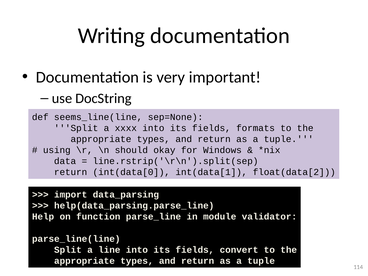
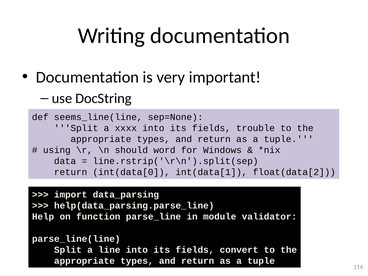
formats: formats -> trouble (256, 128)
okay: okay -> word (164, 150)
